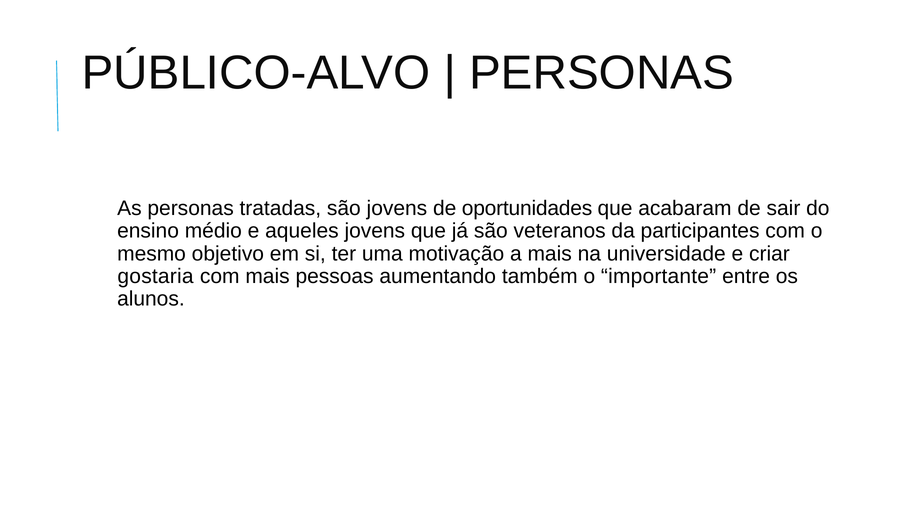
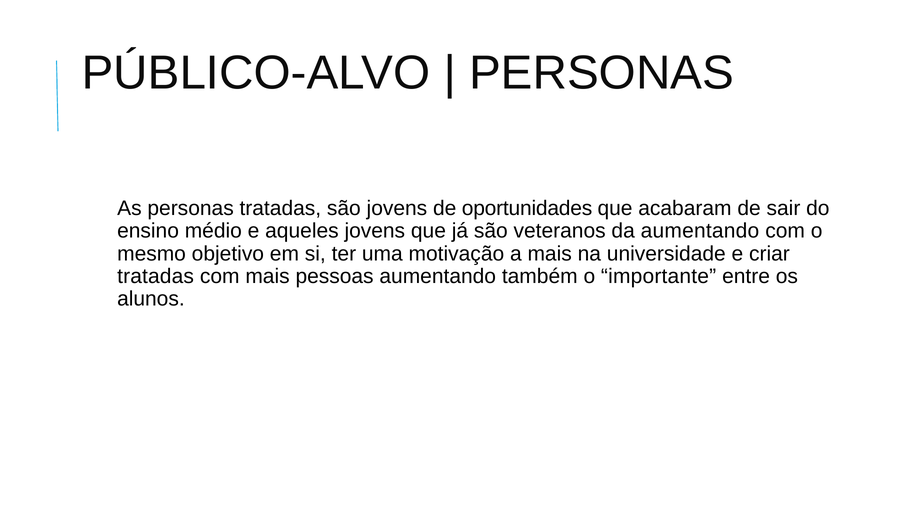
da participantes: participantes -> aumentando (700, 231)
gostaria: gostaria -> tratadas (156, 276)
